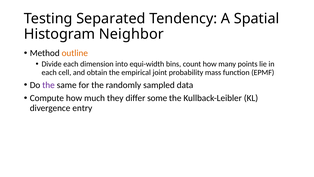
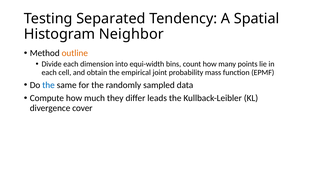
the colour: purple -> blue (49, 85)
some: some -> leads (157, 98)
entry: entry -> cover (82, 108)
